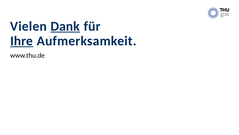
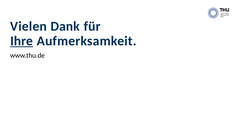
Dank underline: present -> none (65, 26)
